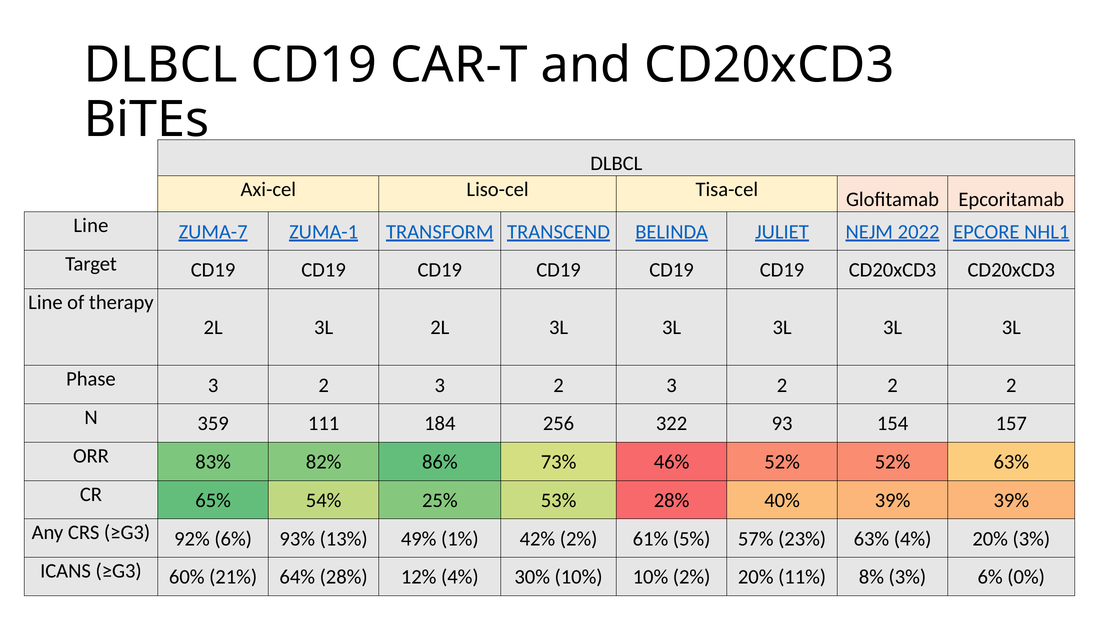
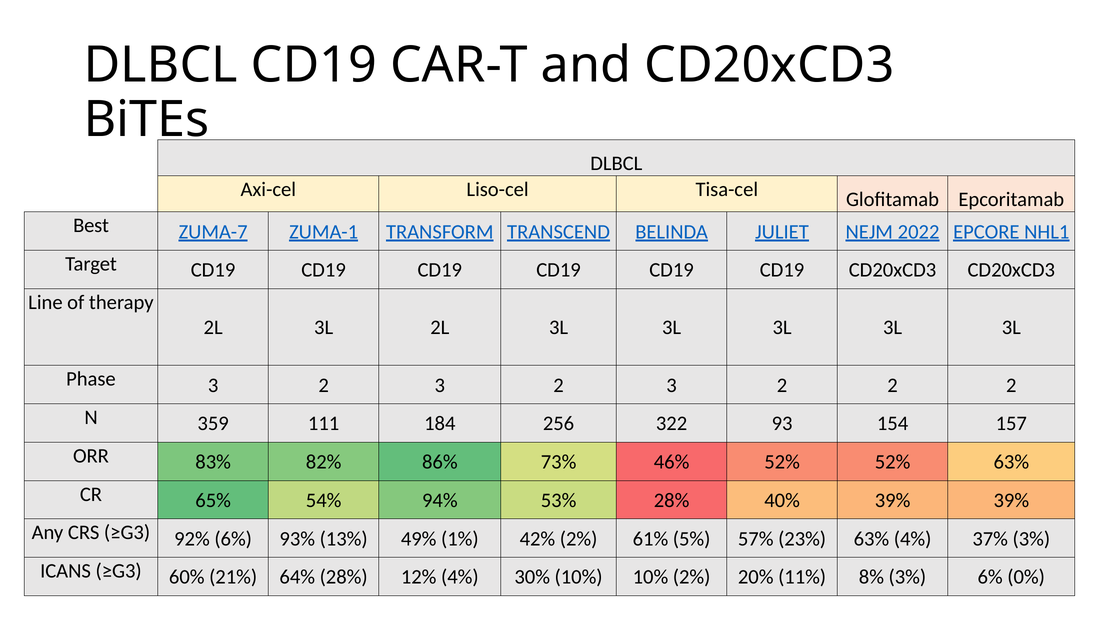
Line: Line -> Best (91, 226)
25%: 25% -> 94% (440, 501)
4% 20%: 20% -> 37% (990, 539)
